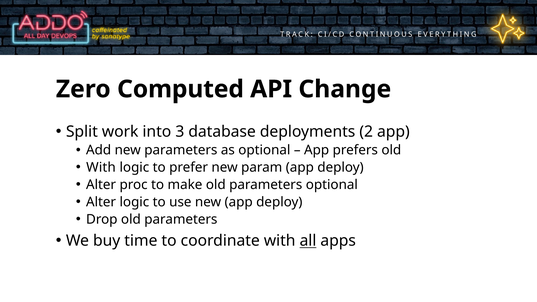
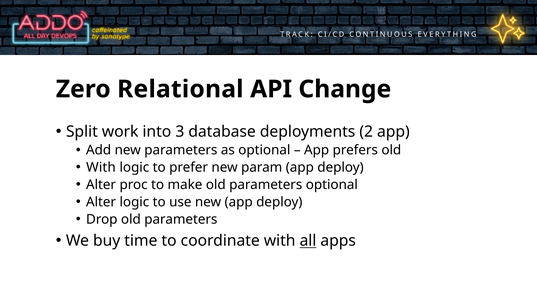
Computed: Computed -> Relational (180, 89)
